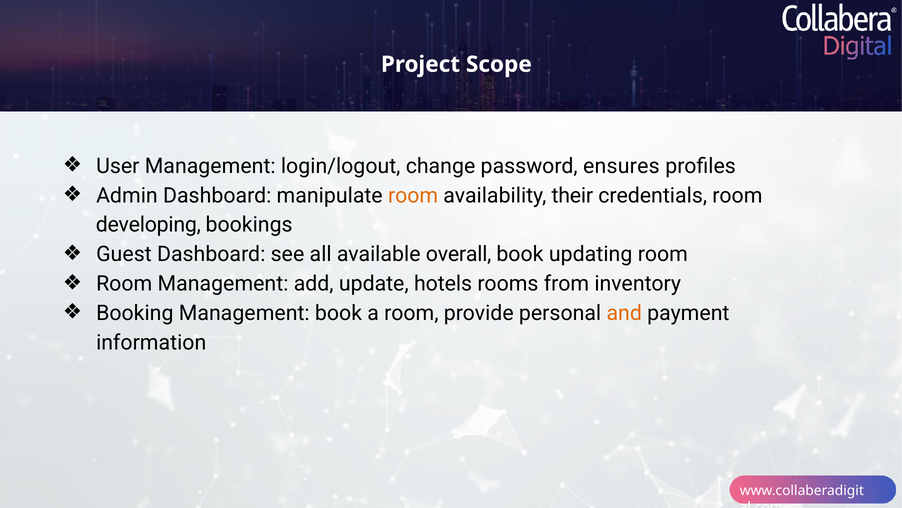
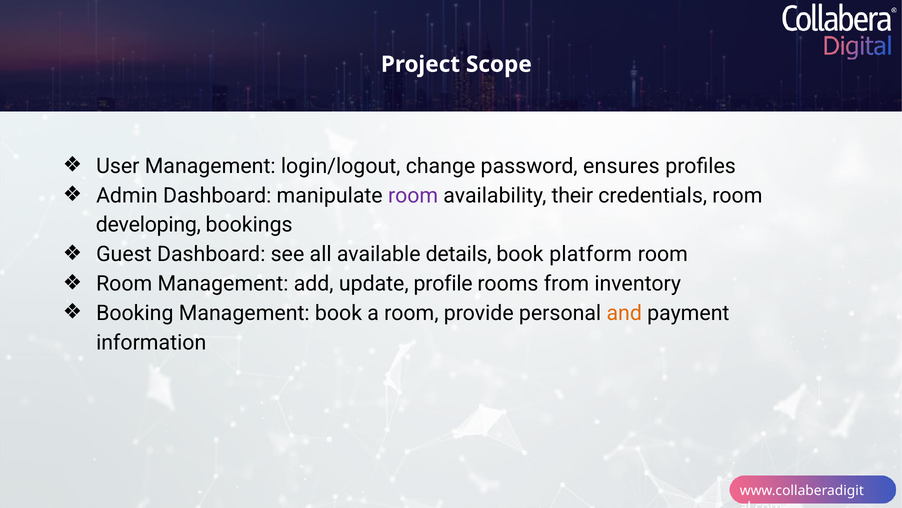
room colour: orange -> purple (413, 195)
overall: overall -> details (459, 254)
updating: updating -> platform (591, 254)
hotels: hotels -> profile (443, 283)
